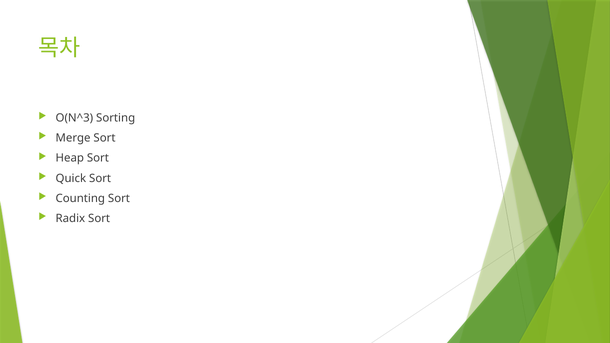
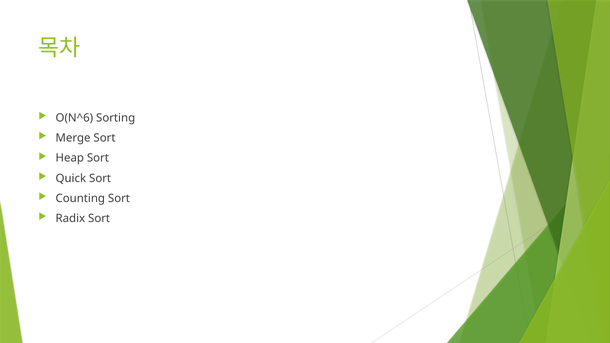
O(N^3: O(N^3 -> O(N^6 (74, 118)
